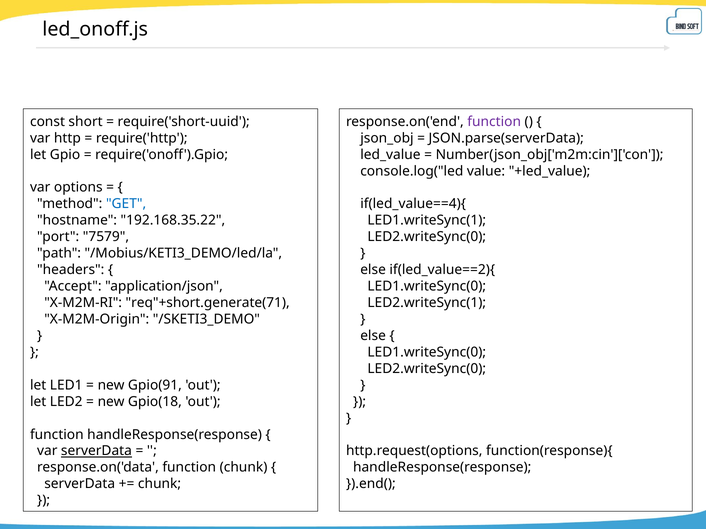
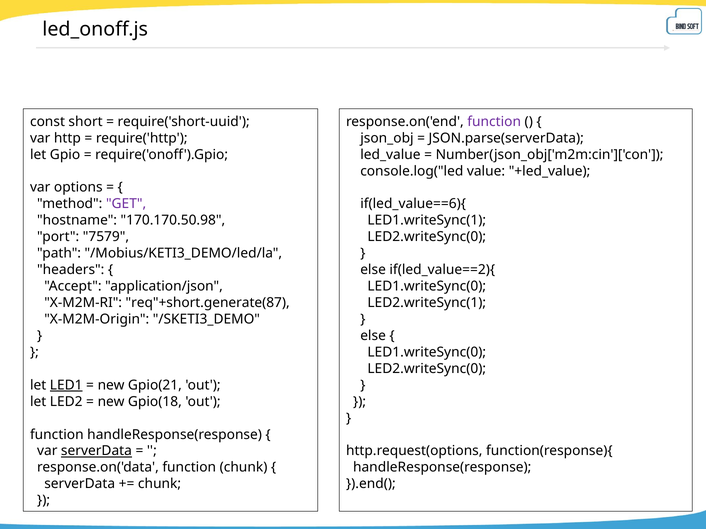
GET colour: blue -> purple (126, 204)
if(led_value==4){: if(led_value==4){ -> if(led_value==6){ (413, 204)
192.168.35.22: 192.168.35.22 -> 170.170.50.98 (173, 221)
req"+short.generate(71: req"+short.generate(71 -> req"+short.generate(87 (208, 303)
LED1 underline: none -> present (66, 385)
Gpio(91: Gpio(91 -> Gpio(21 (155, 385)
